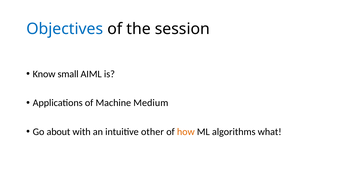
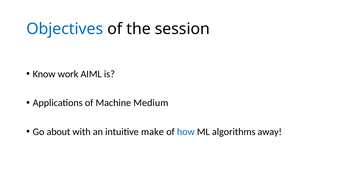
small: small -> work (68, 74)
other: other -> make (152, 132)
how colour: orange -> blue (186, 132)
what: what -> away (270, 132)
